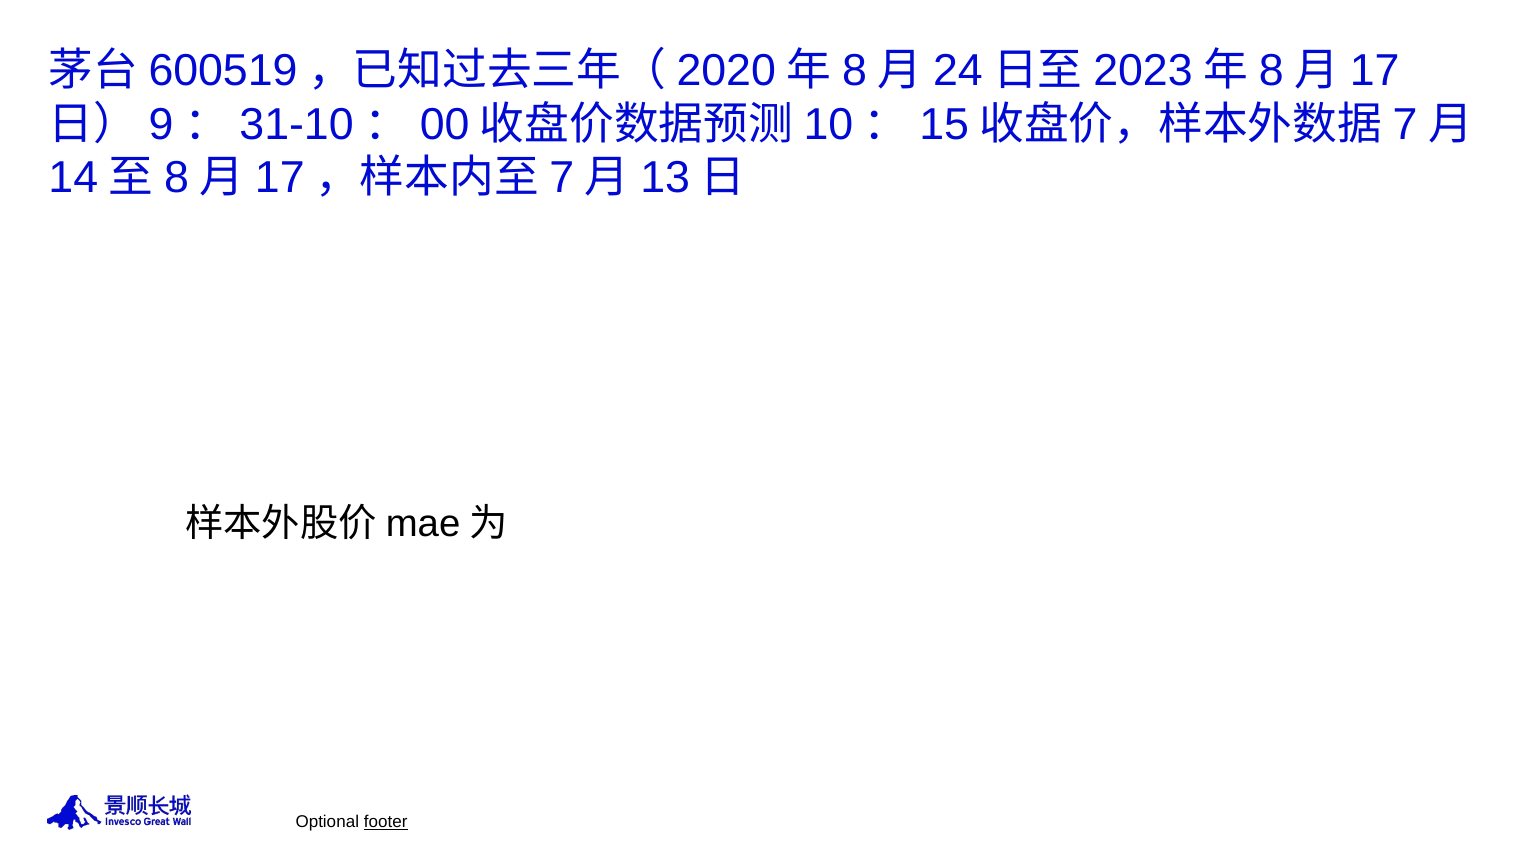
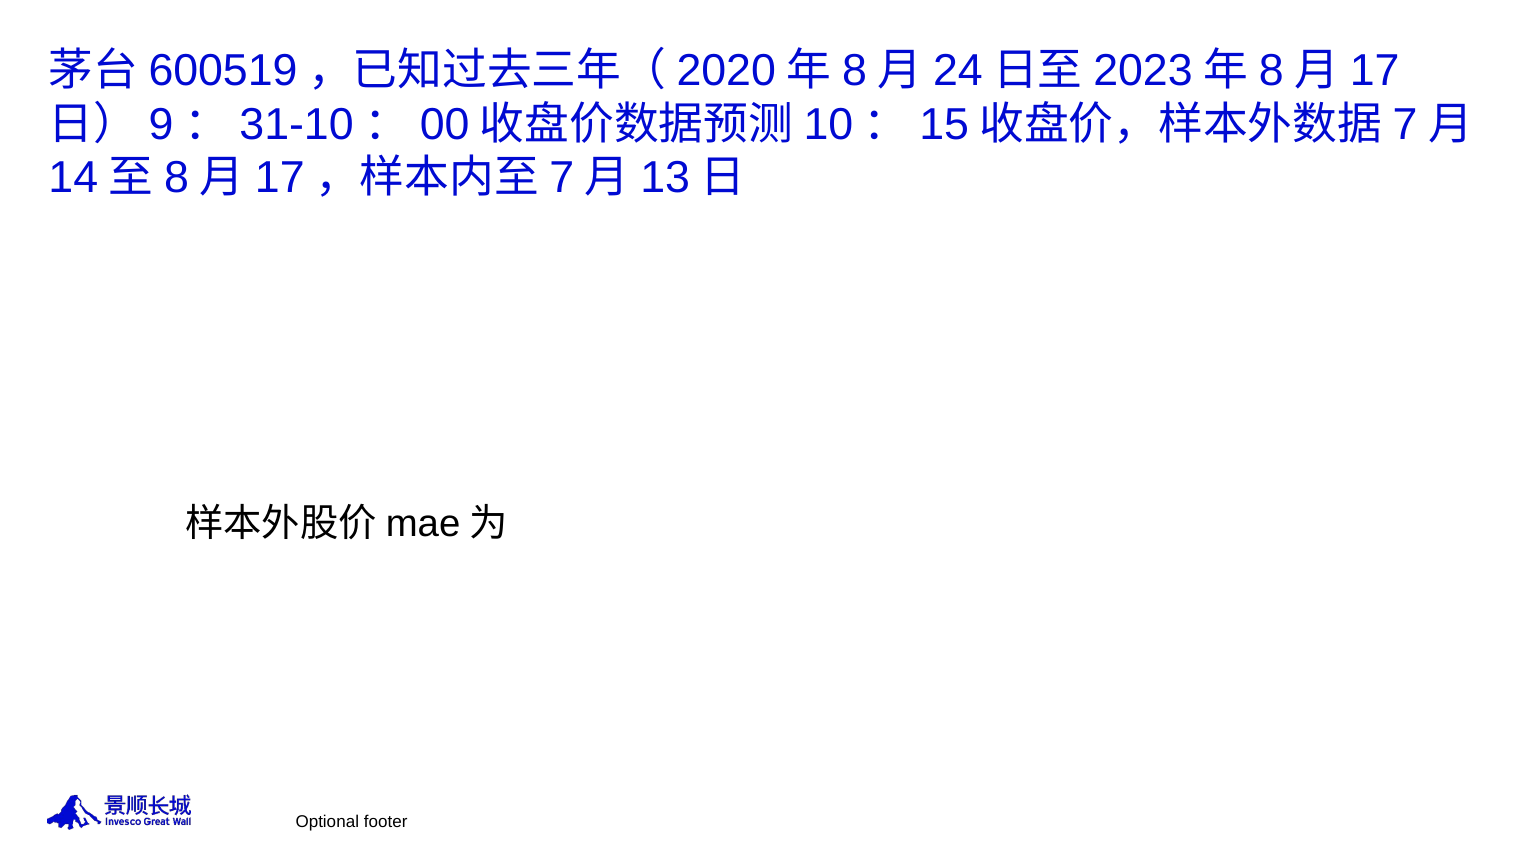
footer underline: present -> none (386, 822)
